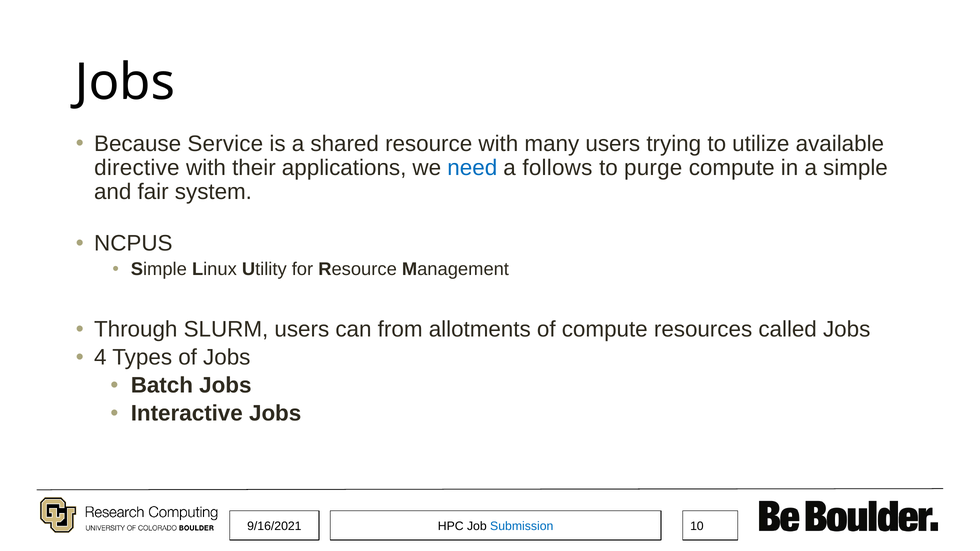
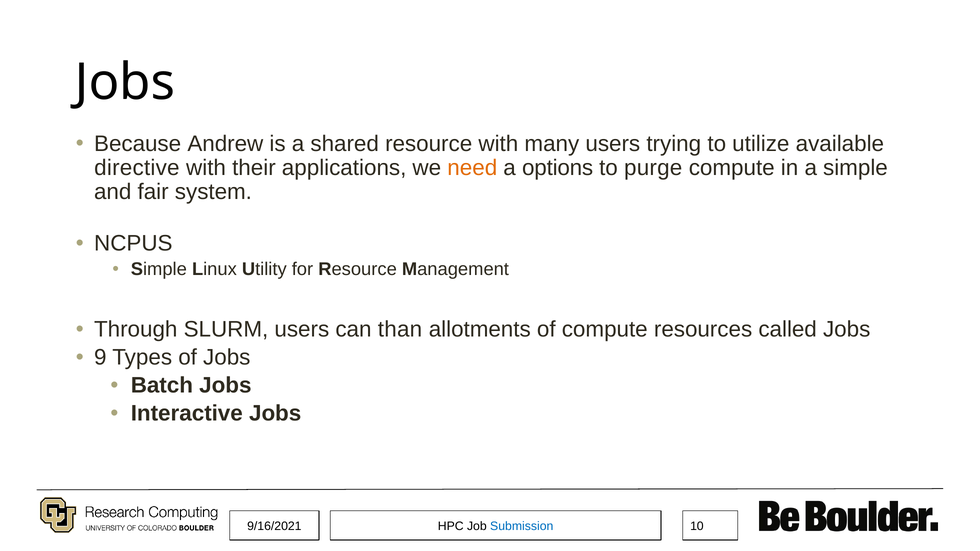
Service: Service -> Andrew (225, 144)
need colour: blue -> orange (472, 168)
follows: follows -> options (558, 168)
from: from -> than (400, 330)
4: 4 -> 9 (100, 358)
